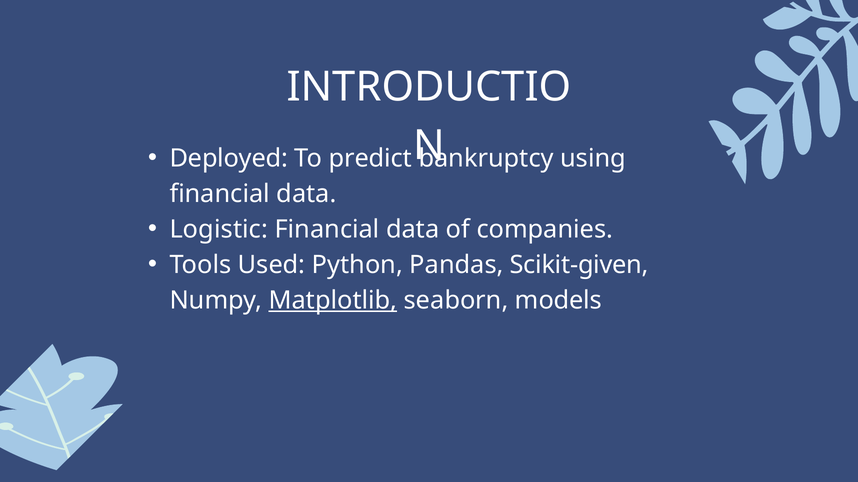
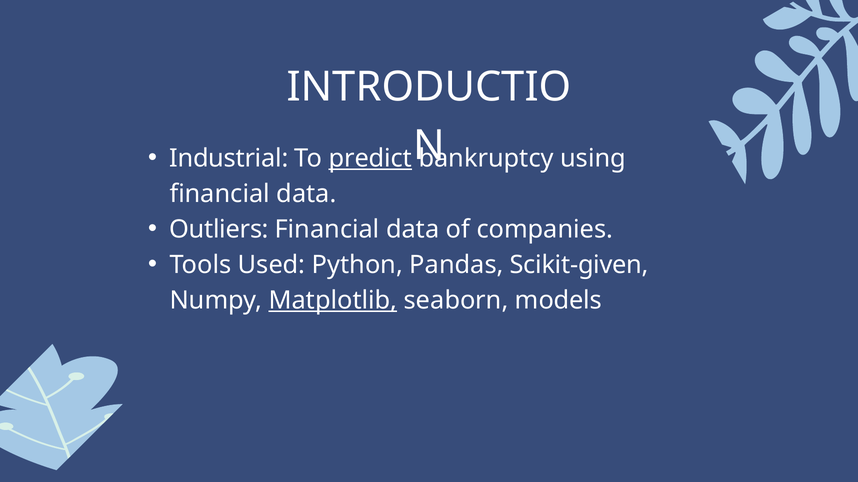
Deployed: Deployed -> Industrial (229, 159)
predict underline: none -> present (370, 159)
Logistic: Logistic -> Outliers (219, 230)
